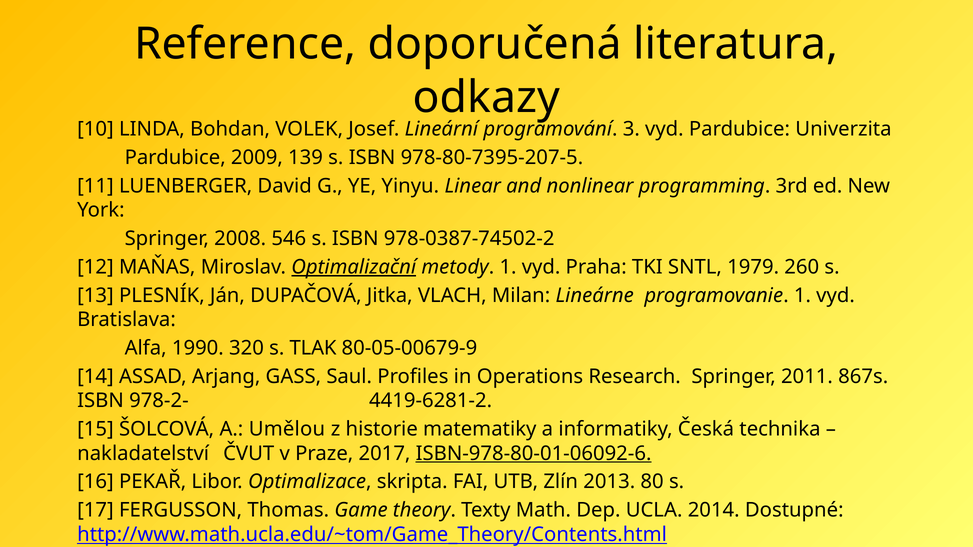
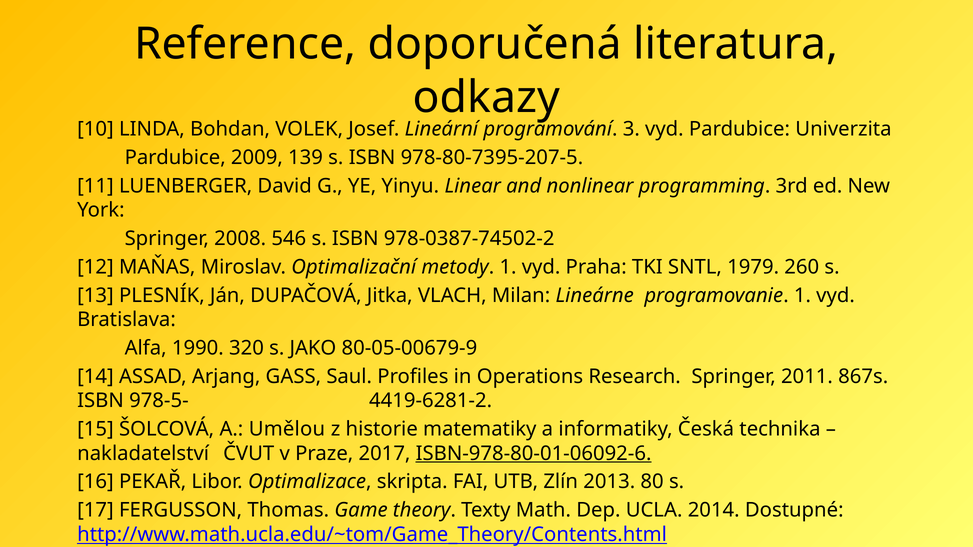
Optimalizační underline: present -> none (354, 267)
TLAK: TLAK -> JAKO (313, 348)
978-2-: 978-2- -> 978-5- (159, 401)
